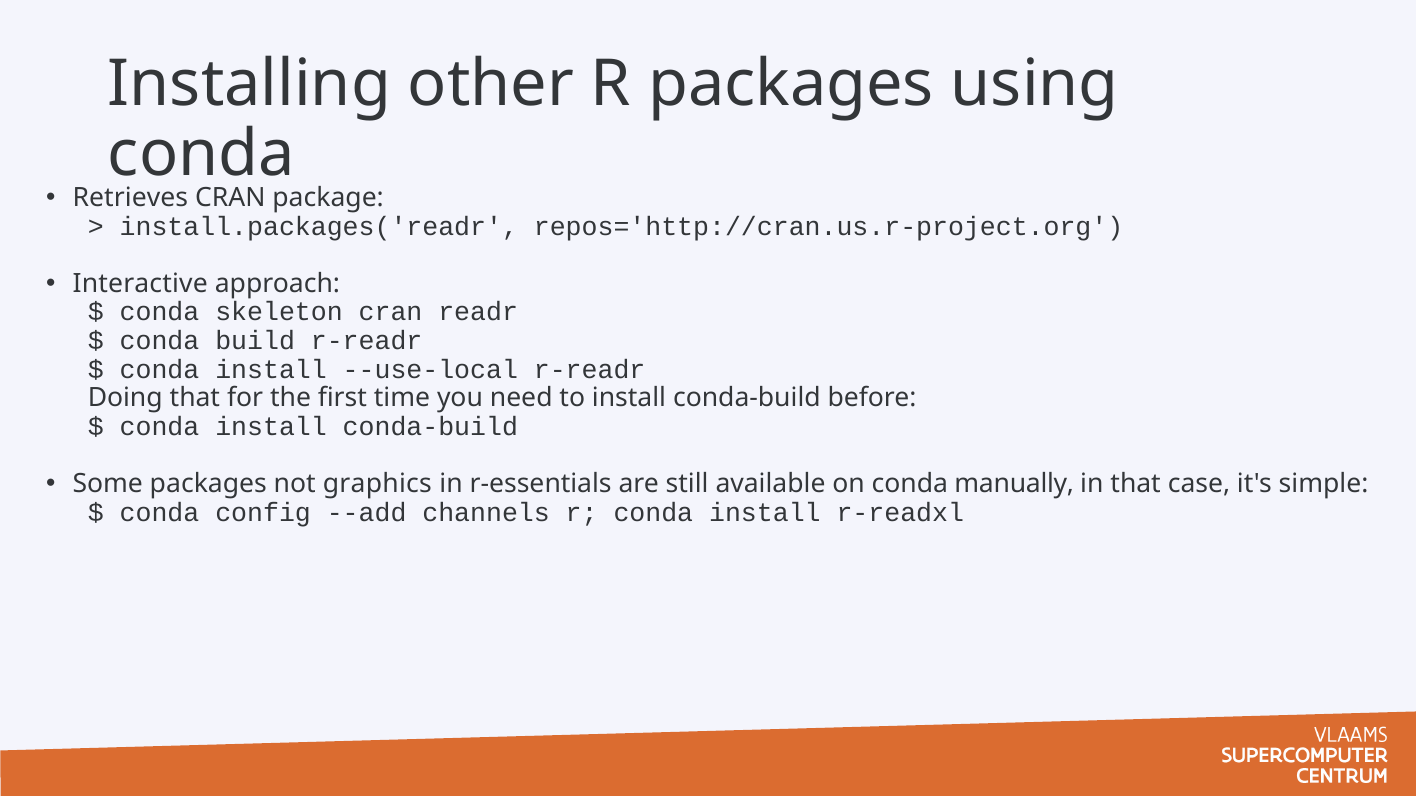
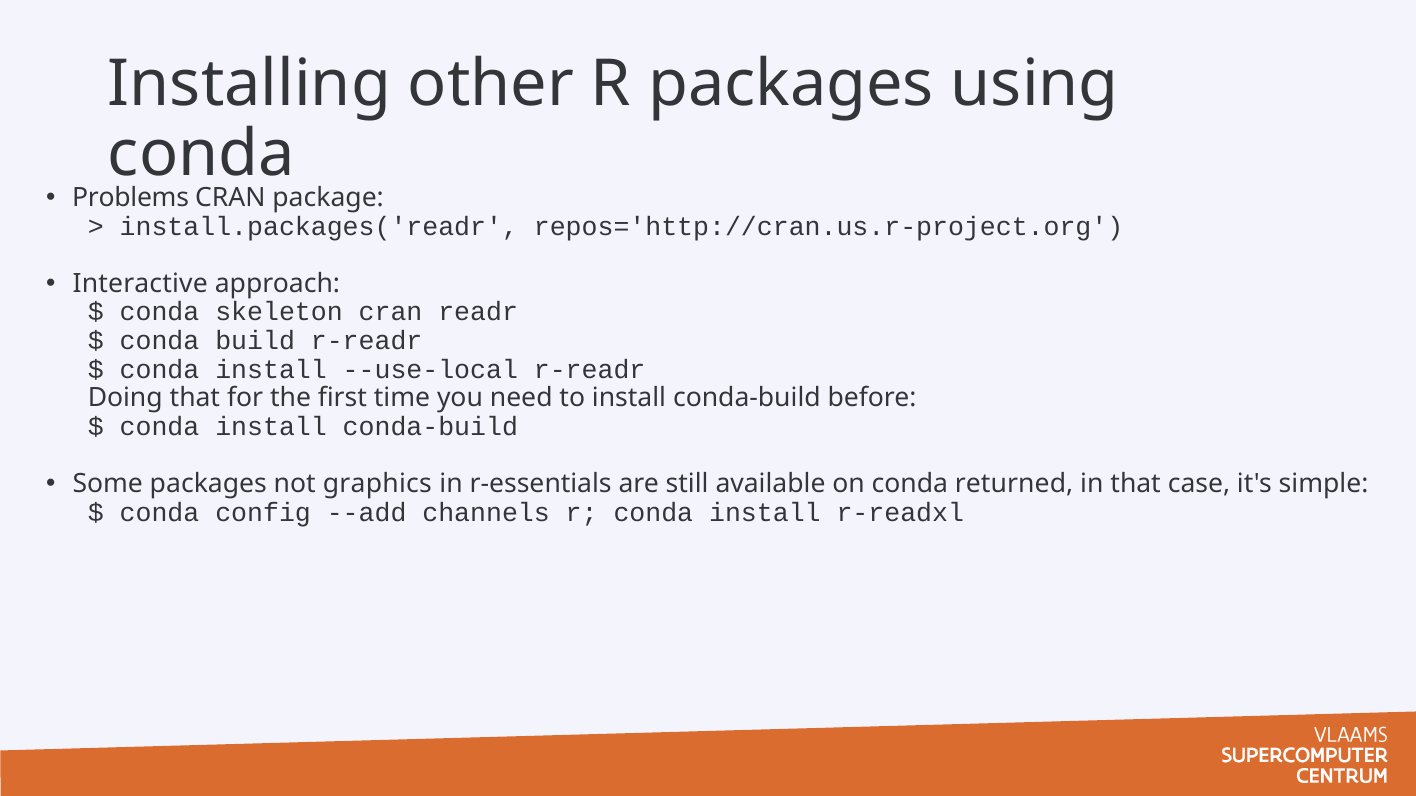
Retrieves: Retrieves -> Problems (131, 198)
manually: manually -> returned (1014, 484)
